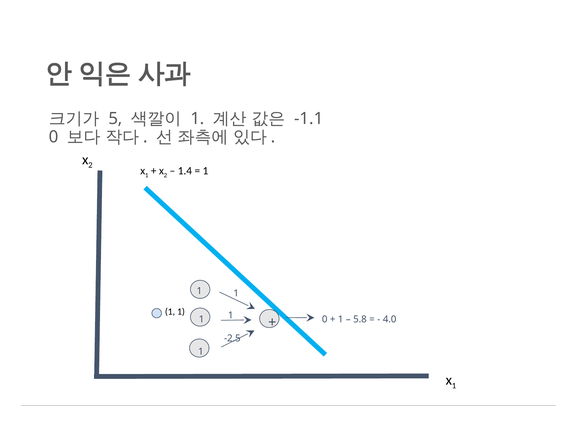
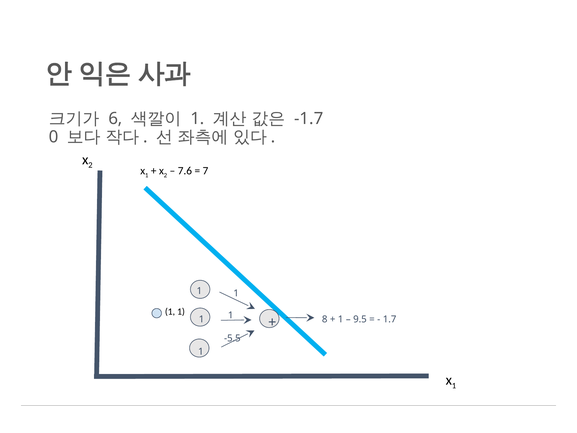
5: 5 -> 6 (115, 119)
-1.1: -1.1 -> -1.7 (309, 119)
1.4: 1.4 -> 7.6 (185, 171)
1: 1 -> 7 (205, 171)
1 0: 0 -> 8 (325, 319)
5.8: 5.8 -> 9.5 (360, 319)
4.0: 4.0 -> 1.7 (390, 319)
-2.5: -2.5 -> -5.5 (232, 338)
